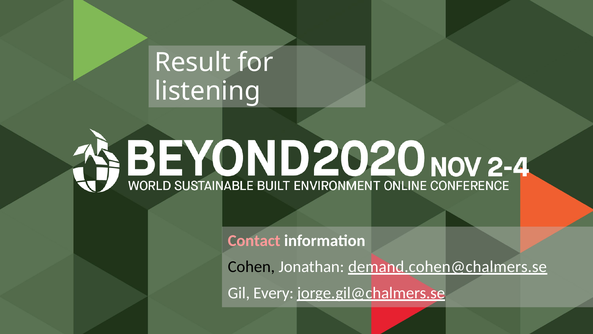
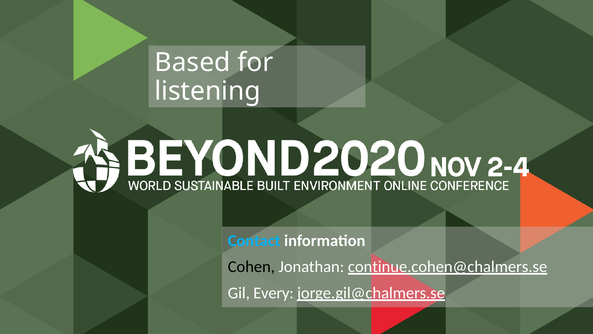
Result: Result -> Based (193, 62)
Contact colour: pink -> light blue (254, 240)
demand.cohen@chalmers.se: demand.cohen@chalmers.se -> continue.cohen@chalmers.se (448, 266)
